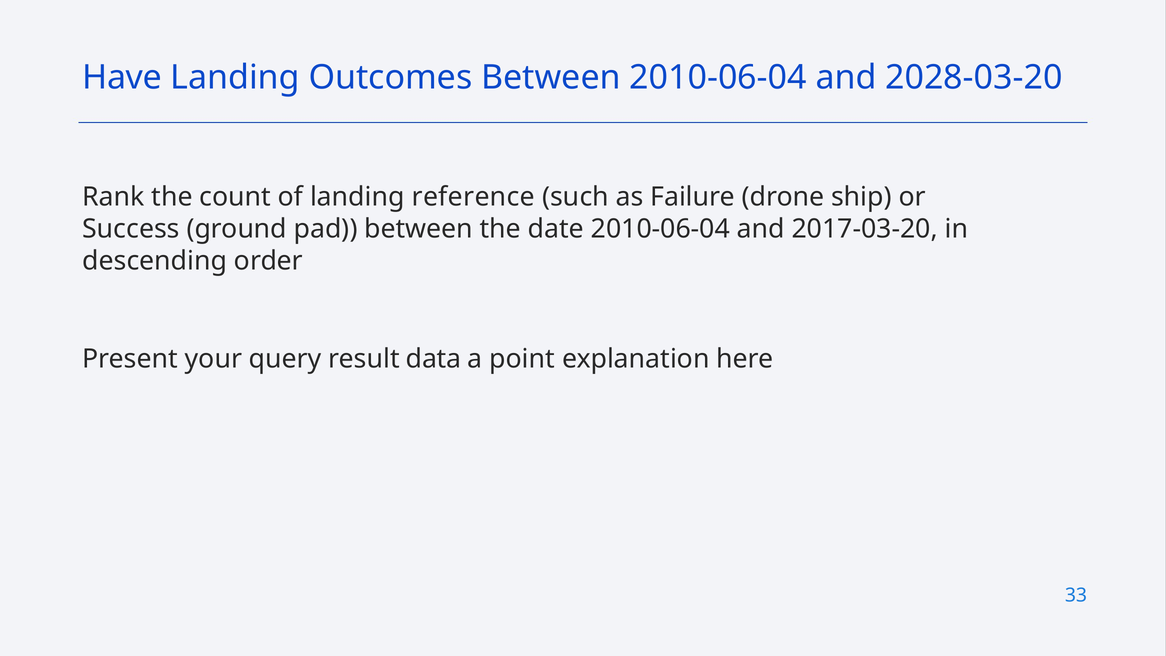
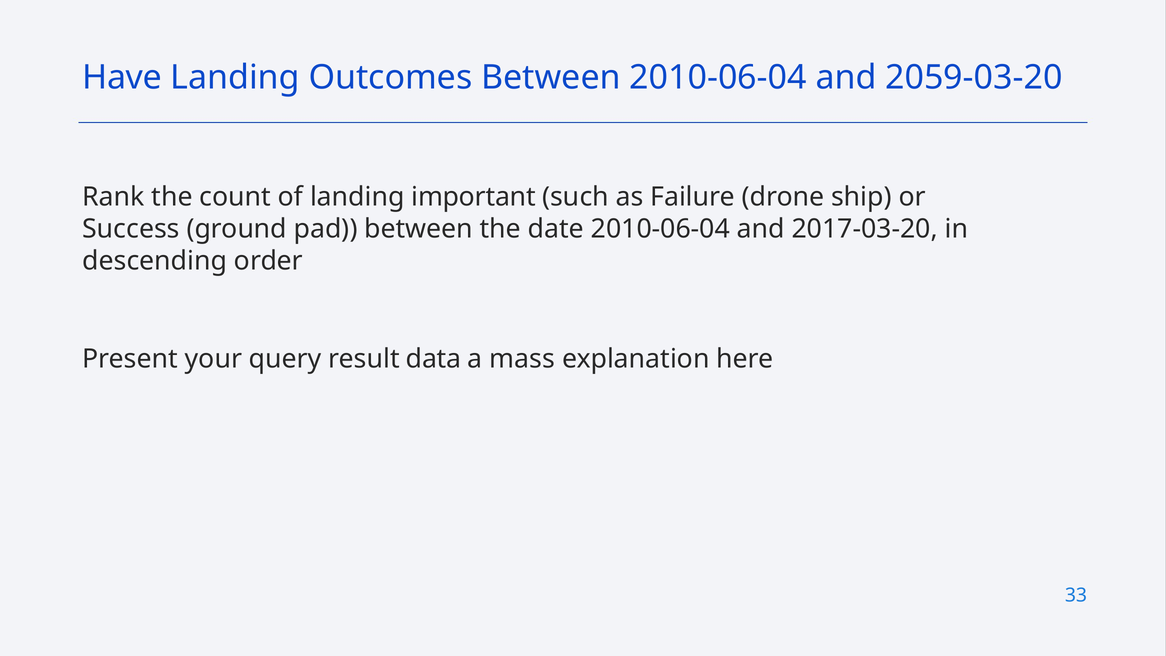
2028-03-20: 2028-03-20 -> 2059-03-20 (974, 78)
reference: reference -> important (474, 197)
point: point -> mass (522, 359)
